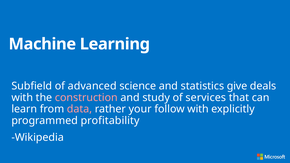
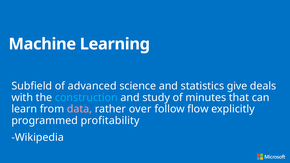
construction colour: pink -> light blue (86, 98)
services: services -> minutes (206, 98)
your: your -> over (140, 109)
follow with: with -> flow (198, 109)
